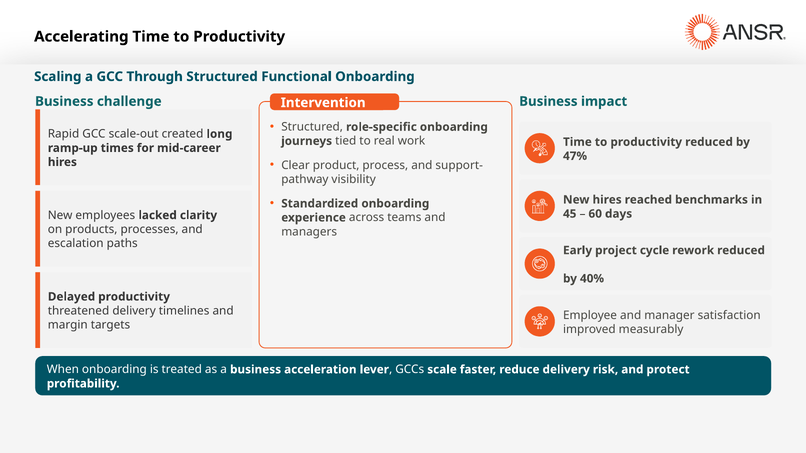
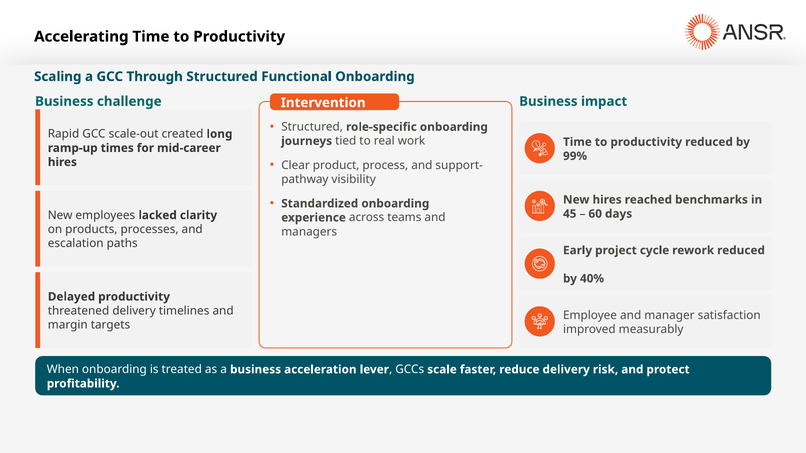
47%: 47% -> 99% (575, 156)
